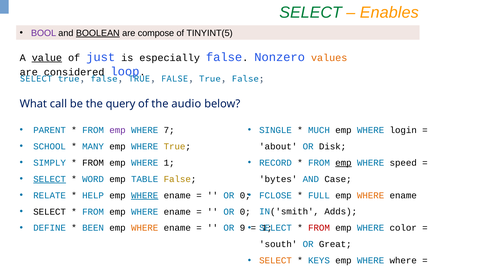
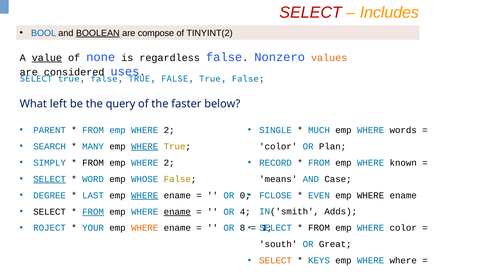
SELECT colour: green -> red (311, 13)
Enables: Enables -> Includes (389, 13)
BOOL colour: purple -> blue (44, 33)
TINYINT(5: TINYINT(5 -> TINYINT(2 (210, 33)
just: just -> none (101, 57)
especially: especially -> regardless (170, 58)
loop: loop -> uses (125, 72)
call: call -> left (58, 104)
audio: audio -> faster (186, 104)
emp colour: purple -> blue (118, 130)
7: 7 -> 2 (169, 130)
login: login -> words (403, 130)
SCHOOL: SCHOOL -> SEARCH (50, 146)
WHERE underline: none -> present (145, 146)
about: about -> color (278, 146)
Disk: Disk -> Plan (333, 146)
1: 1 -> 2 (169, 163)
emp underline: present -> none (343, 163)
speed: speed -> known (403, 163)
TABLE: TABLE -> WHOSE (145, 179)
bytes: bytes -> means (278, 179)
RELATE: RELATE -> DEGREE (50, 195)
HELP: HELP -> LAST (93, 195)
FULL: FULL -> EVEN (319, 195)
WHERE colour: orange -> black (371, 195)
FROM underline: none -> present (93, 211)
ename underline: none -> present (177, 211)
0: 0 -> 4 (245, 211)
DEFINE: DEFINE -> ROJECT (50, 228)
BEEN: BEEN -> YOUR (93, 228)
9: 9 -> 8 (242, 228)
FROM colour: red -> black (319, 228)
